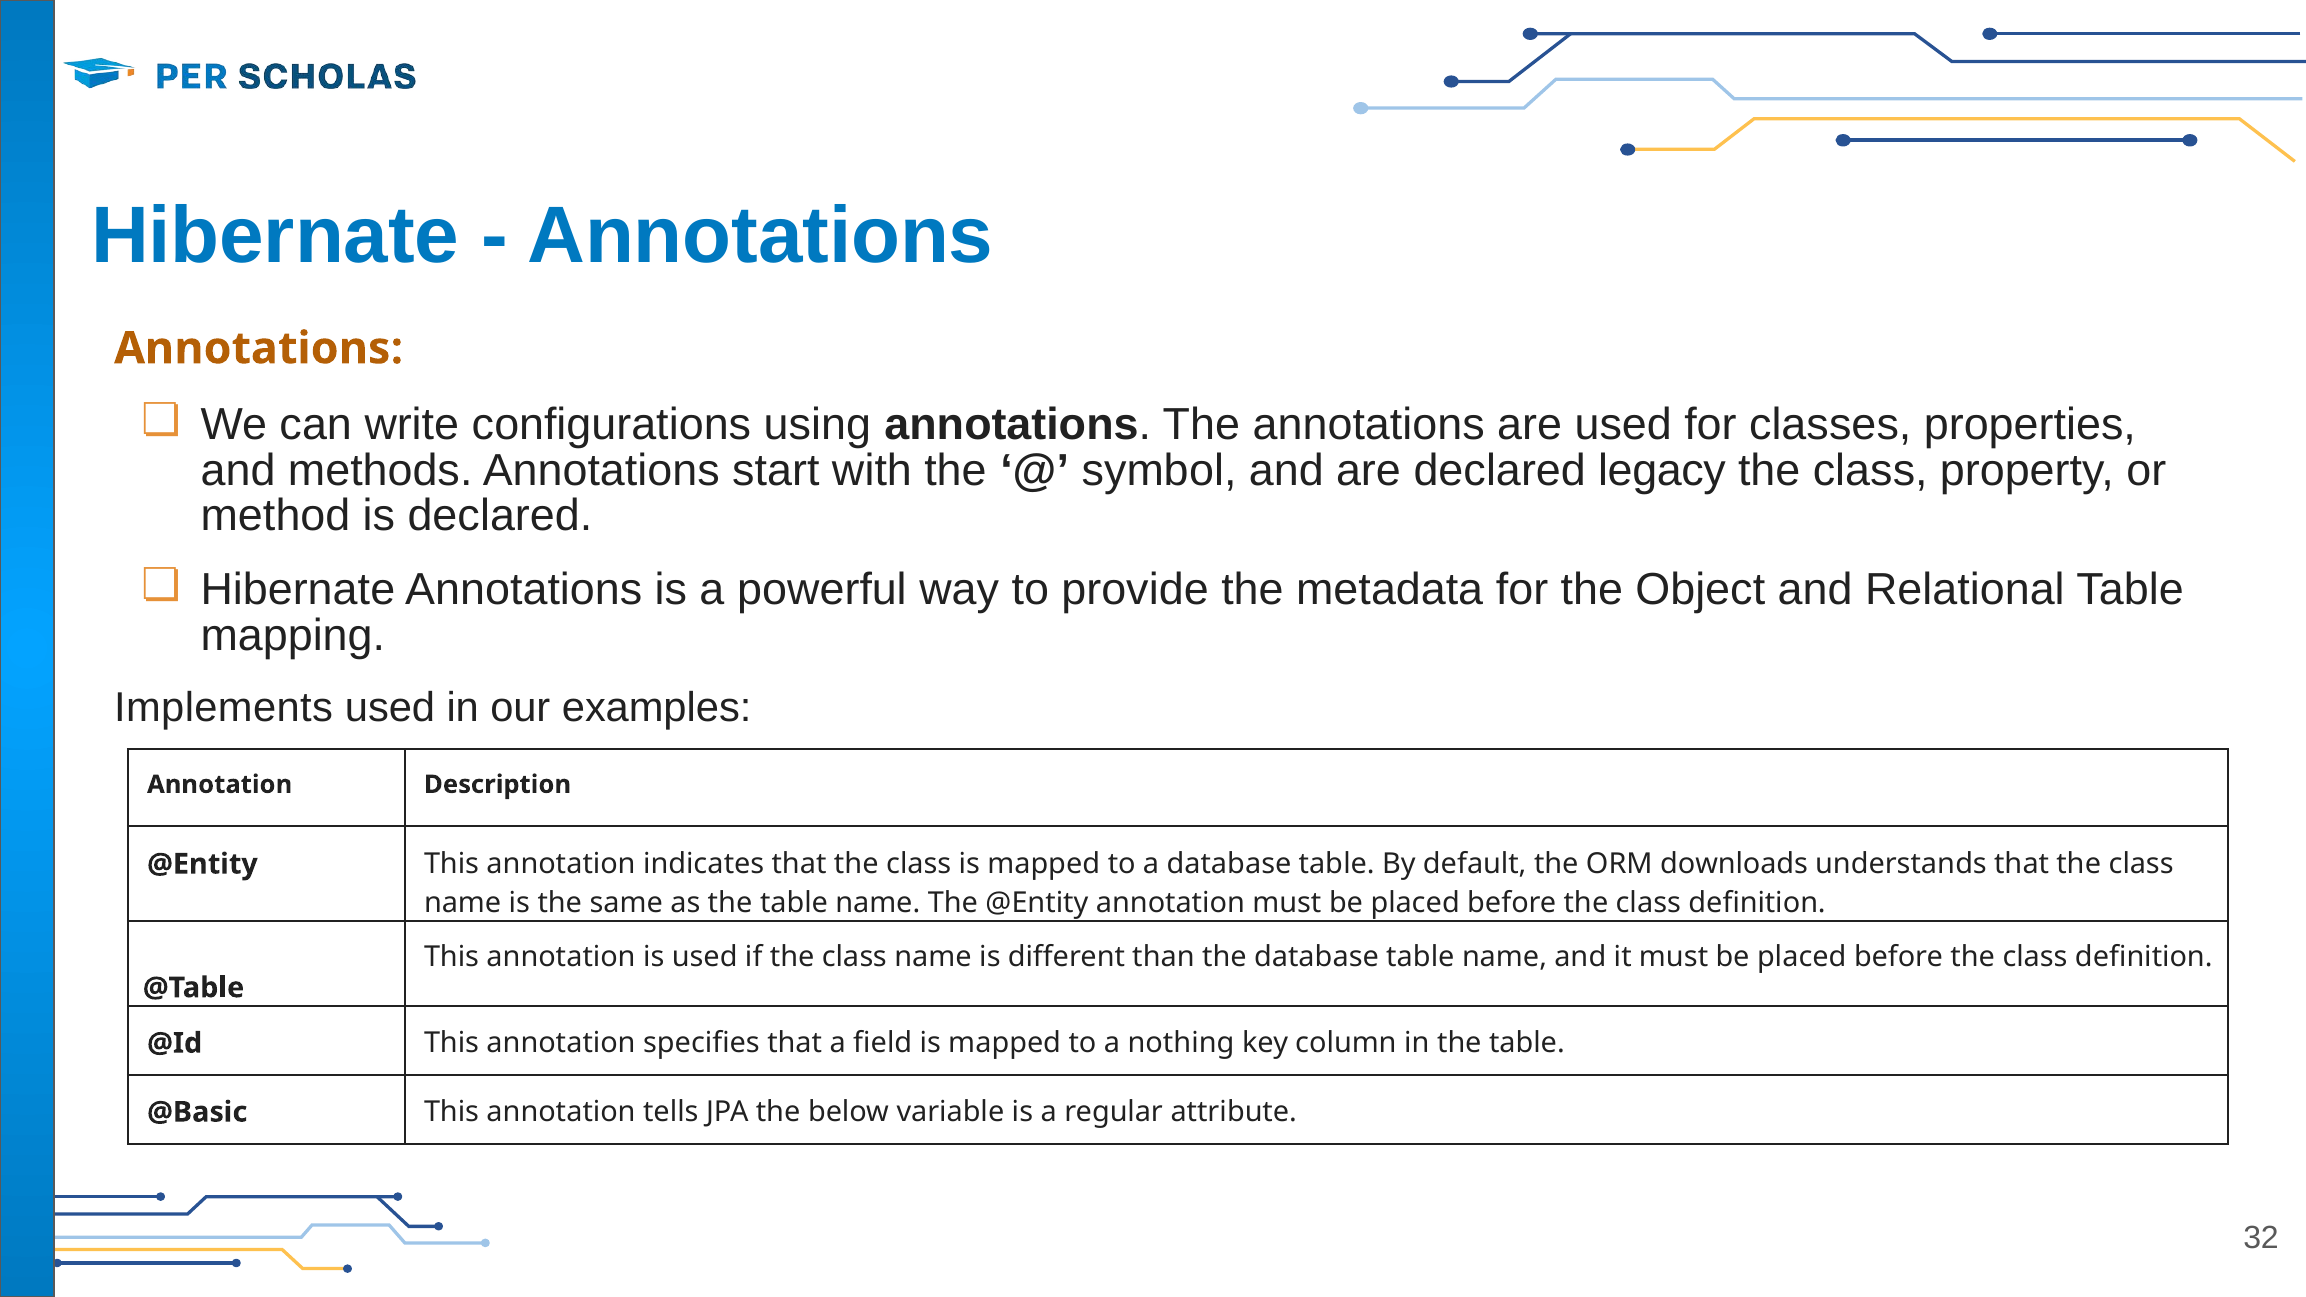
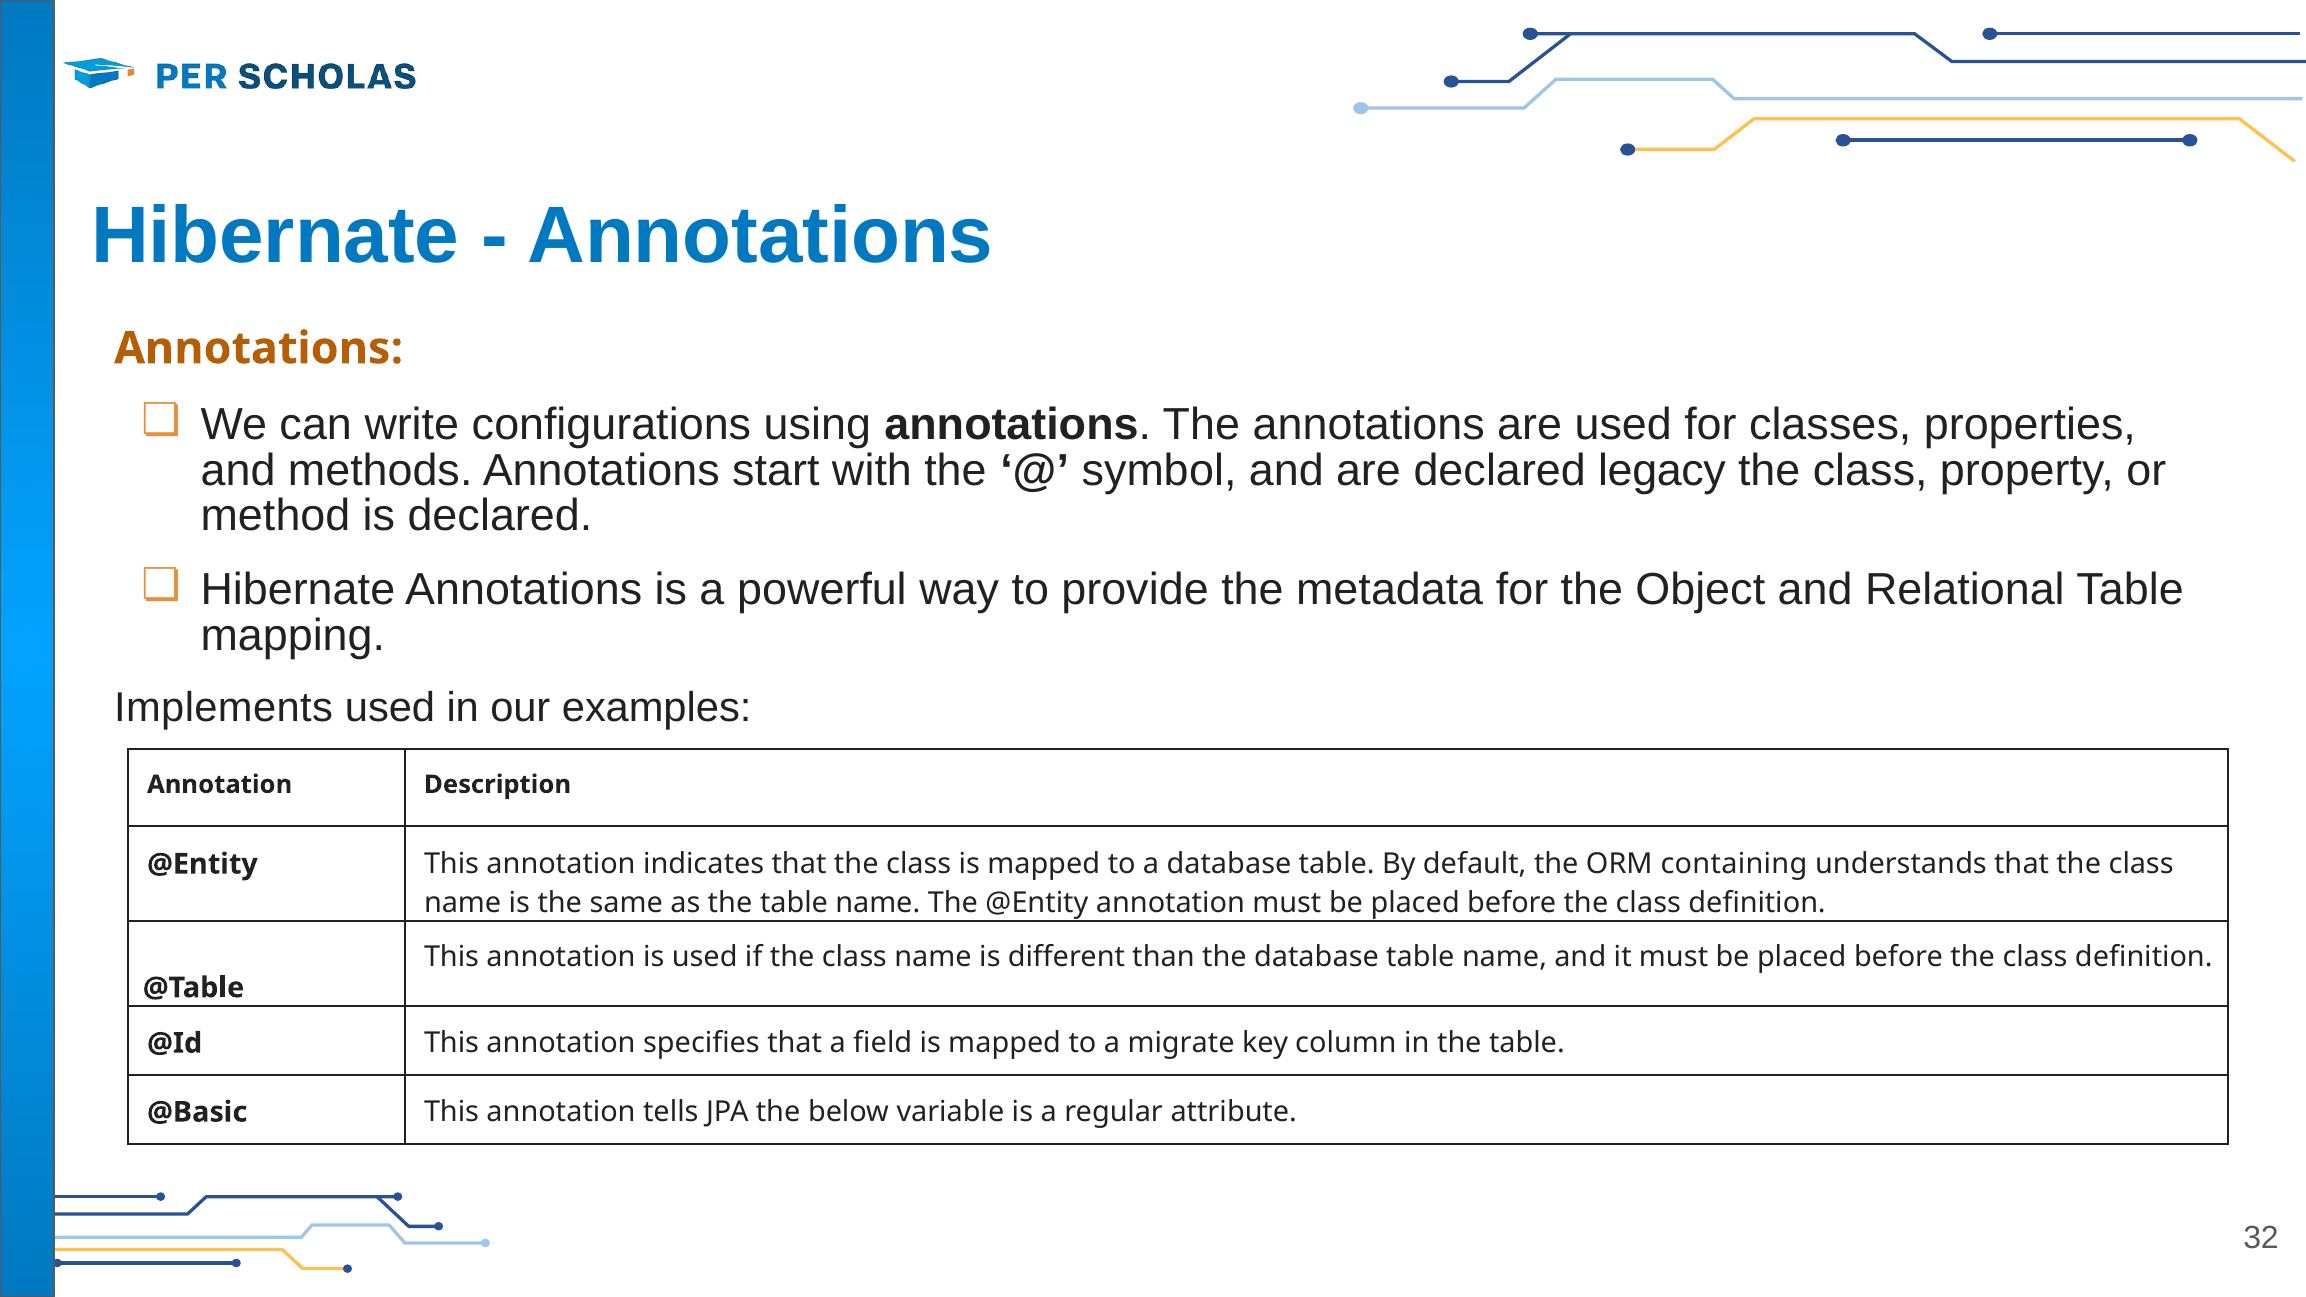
downloads: downloads -> containing (1734, 864)
nothing: nothing -> migrate (1181, 1043)
